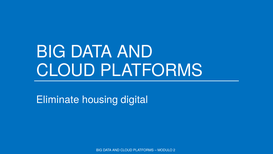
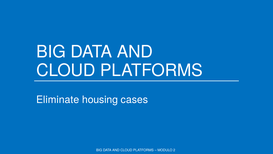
digital: digital -> cases (134, 99)
